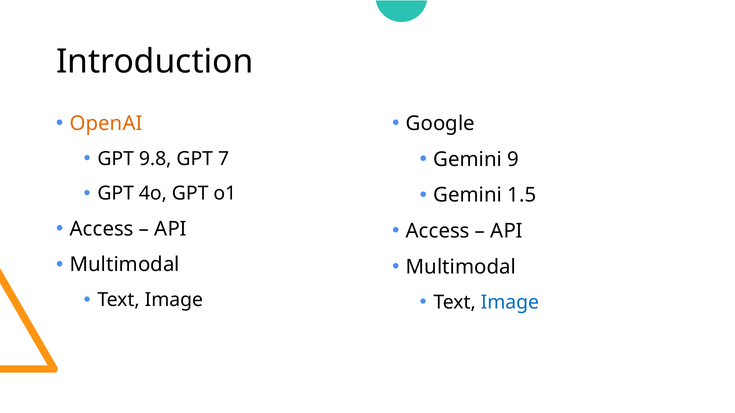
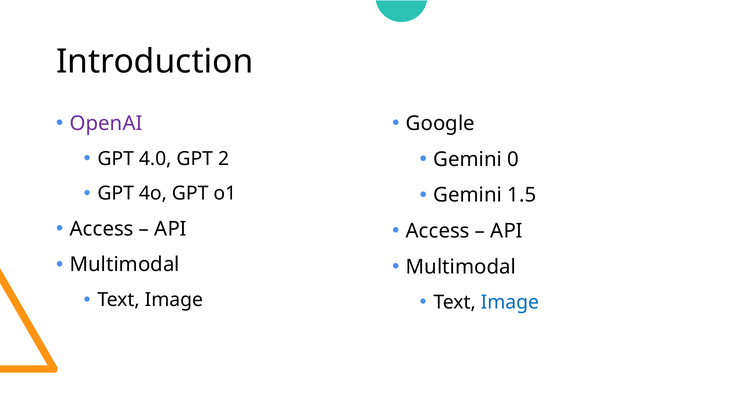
OpenAI colour: orange -> purple (106, 124)
9.8: 9.8 -> 4.0 (155, 159)
7: 7 -> 2 (224, 159)
9: 9 -> 0 (513, 160)
